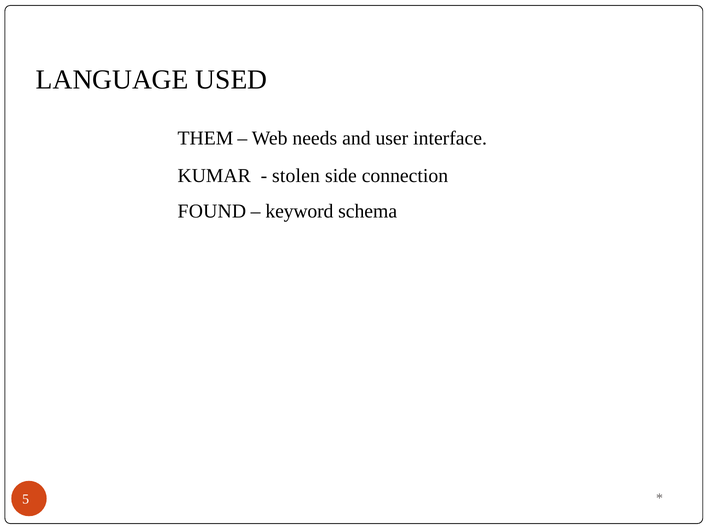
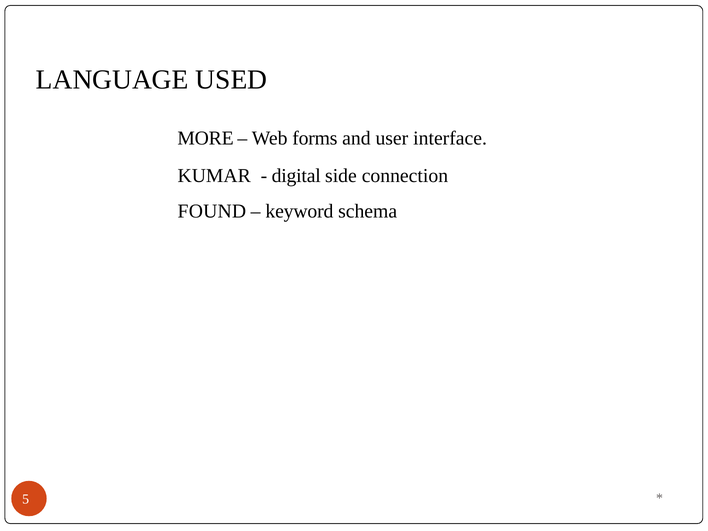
THEM: THEM -> MORE (206, 138)
needs: needs -> forms (315, 138)
stolen: stolen -> digital (296, 176)
